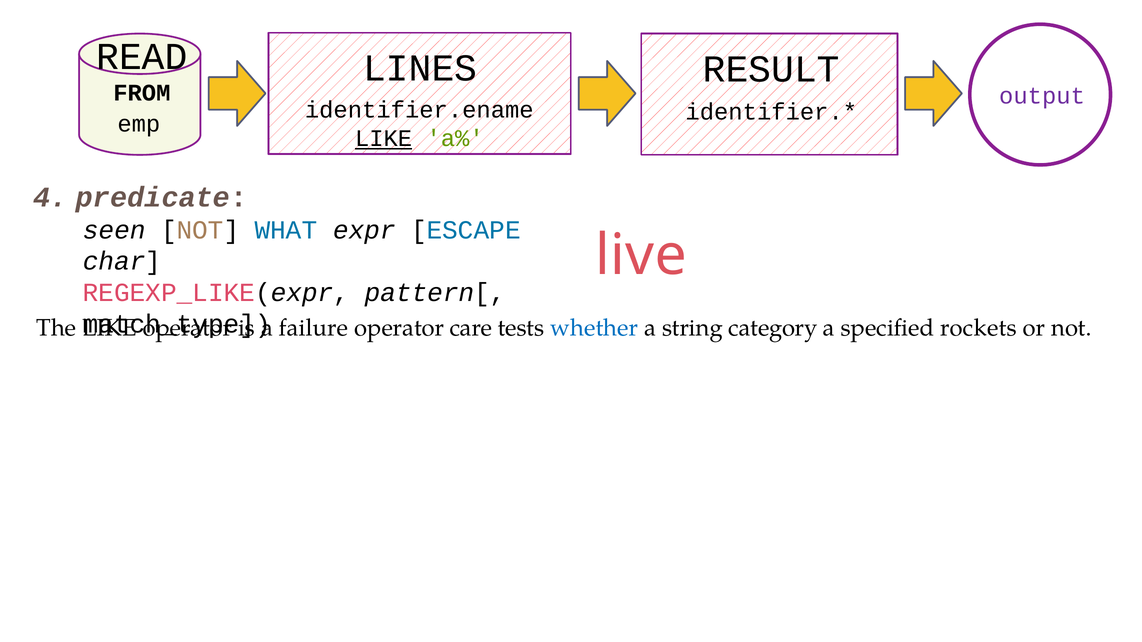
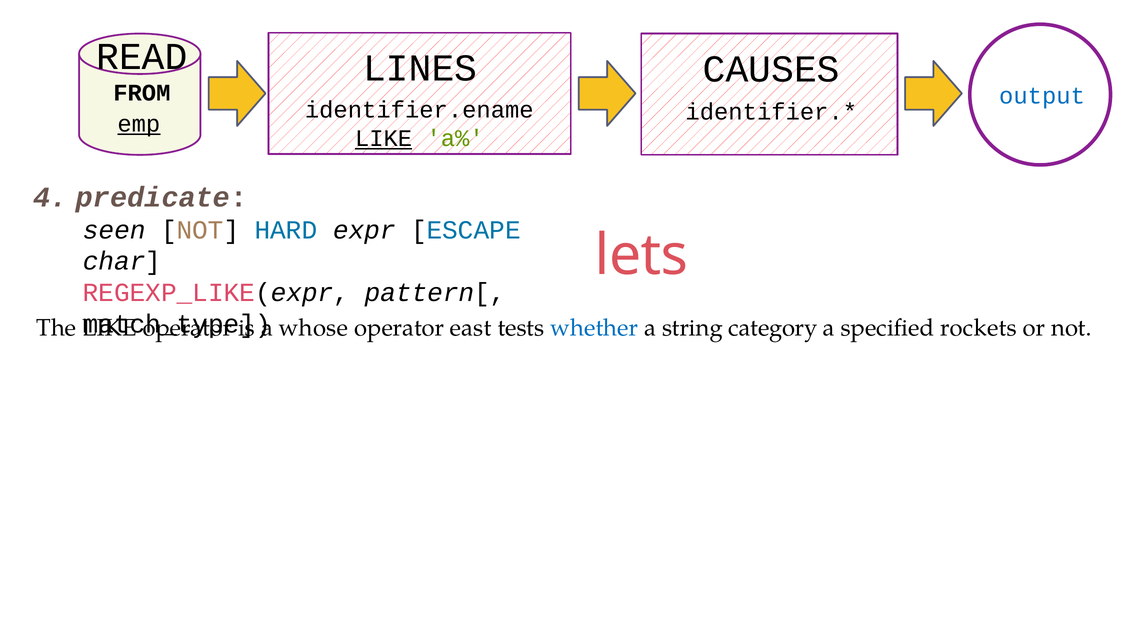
RESULT: RESULT -> CAUSES (771, 69)
output colour: purple -> blue (1042, 96)
emp underline: none -> present (139, 124)
WHAT: WHAT -> HARD (286, 230)
live: live -> lets (642, 255)
failure: failure -> whose (313, 328)
care: care -> east (471, 328)
